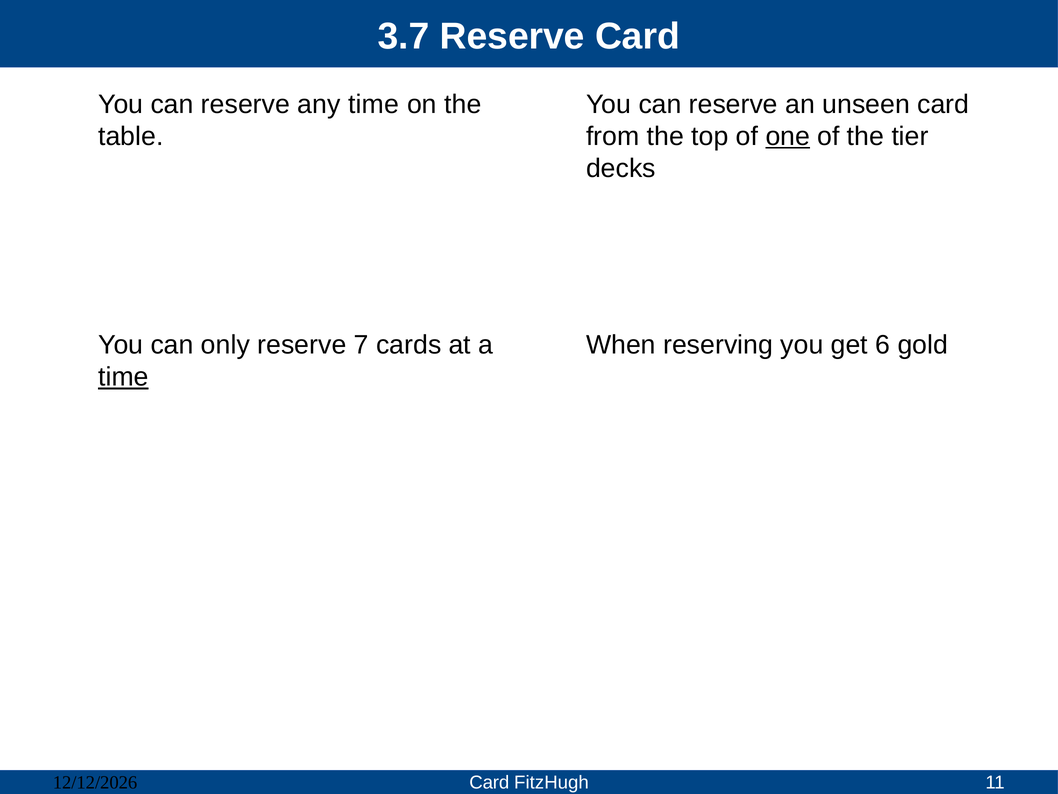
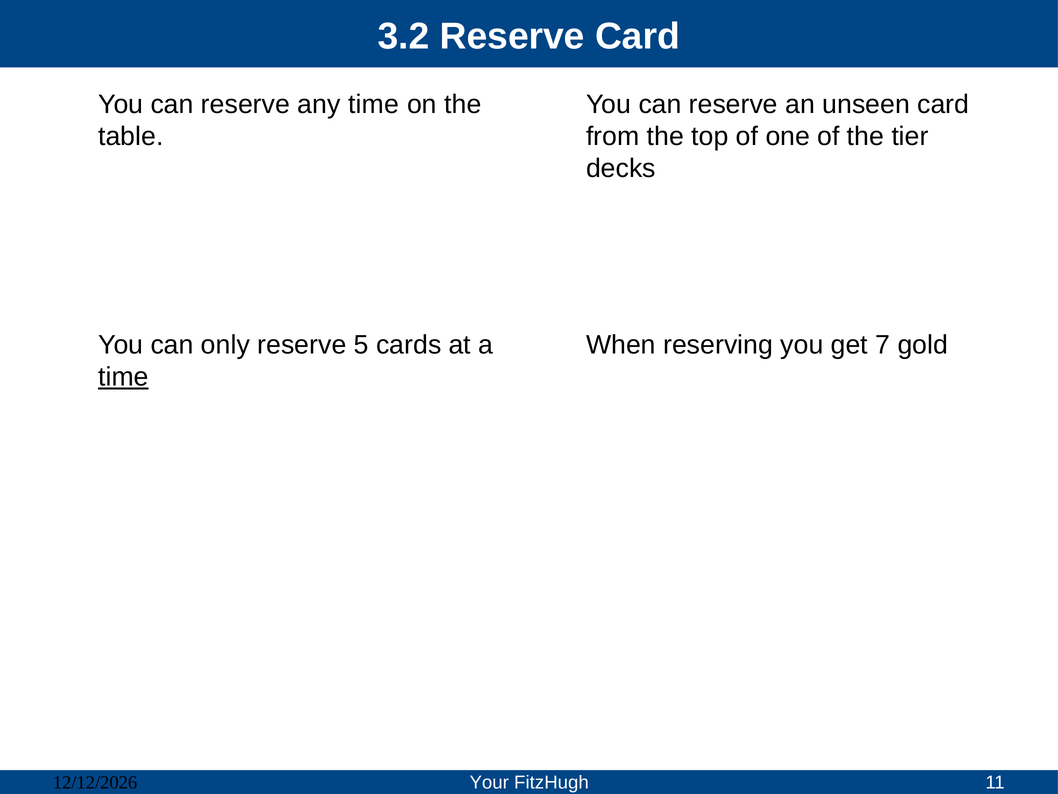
3.7: 3.7 -> 3.2 (404, 36)
one underline: present -> none (788, 136)
7: 7 -> 5 (361, 345)
6: 6 -> 7 (883, 345)
Card: Card -> Your (489, 782)
